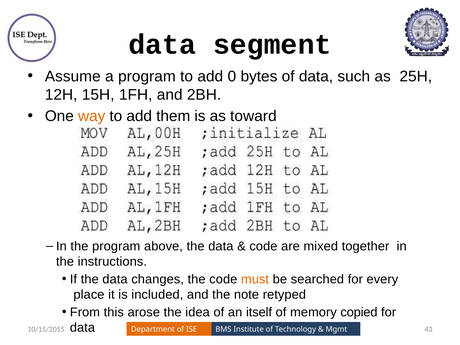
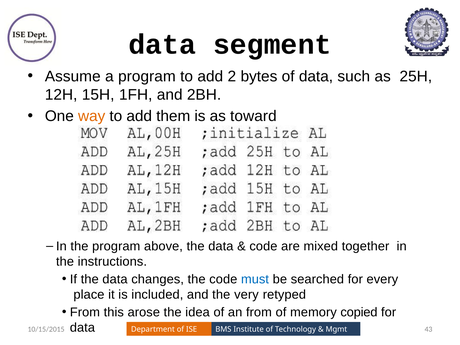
0: 0 -> 2 (232, 76)
must colour: orange -> blue (255, 279)
note: note -> very (246, 295)
an itself: itself -> from (259, 312)
